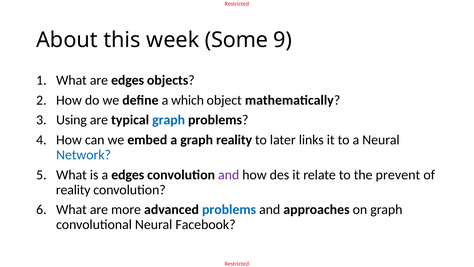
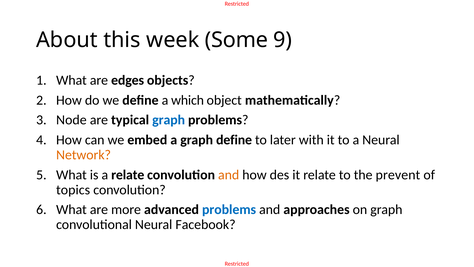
Using: Using -> Node (71, 120)
graph reality: reality -> define (234, 140)
links: links -> with (311, 140)
Network colour: blue -> orange (84, 155)
a edges: edges -> relate (128, 175)
and colour: purple -> orange (229, 175)
reality: reality -> topics (73, 190)
